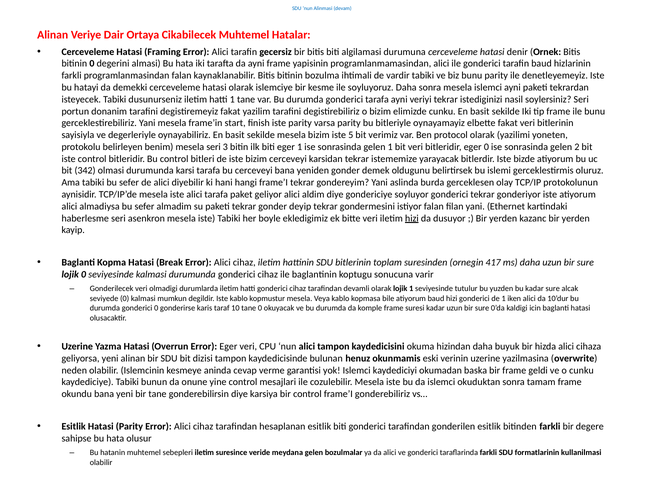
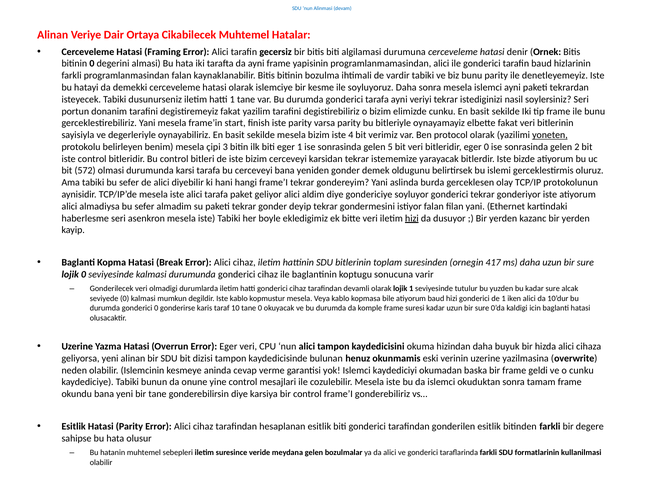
5: 5 -> 4 (351, 135)
yoneten underline: none -> present (550, 135)
mesela seri: seri -> çipi (213, 147)
gelen 1: 1 -> 5 (390, 147)
342: 342 -> 572 (85, 170)
